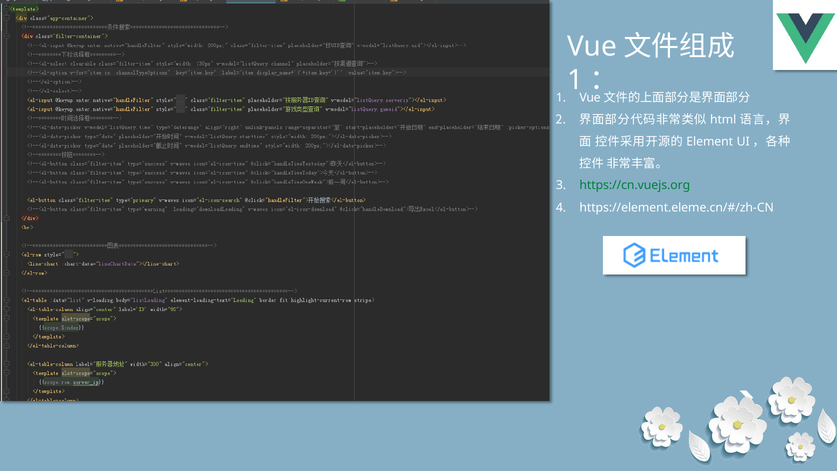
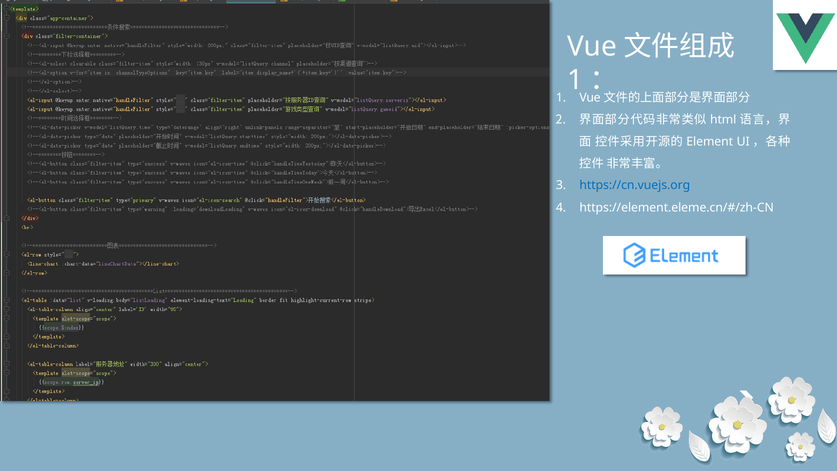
https://cn.vuejs.org colour: green -> blue (635, 185)
